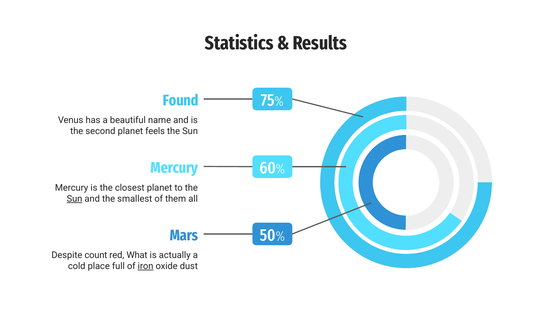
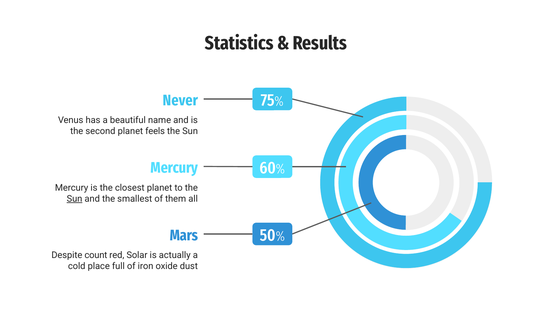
Found: Found -> Never (181, 101)
What: What -> Solar (137, 256)
iron underline: present -> none (146, 267)
